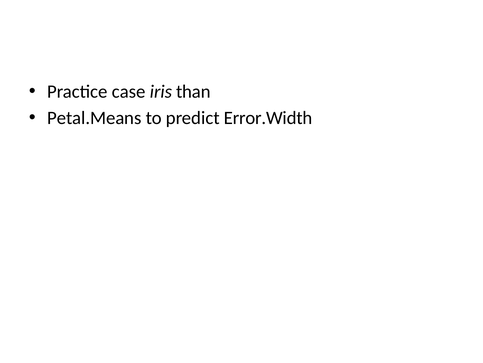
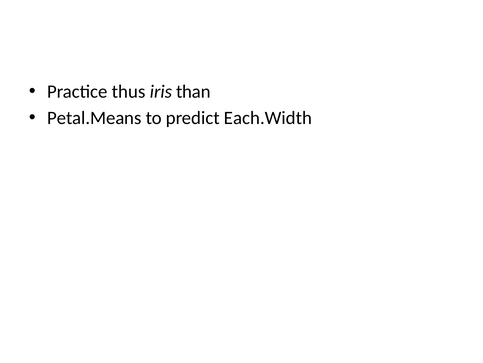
case: case -> thus (129, 91)
Error.Width: Error.Width -> Each.Width (268, 118)
